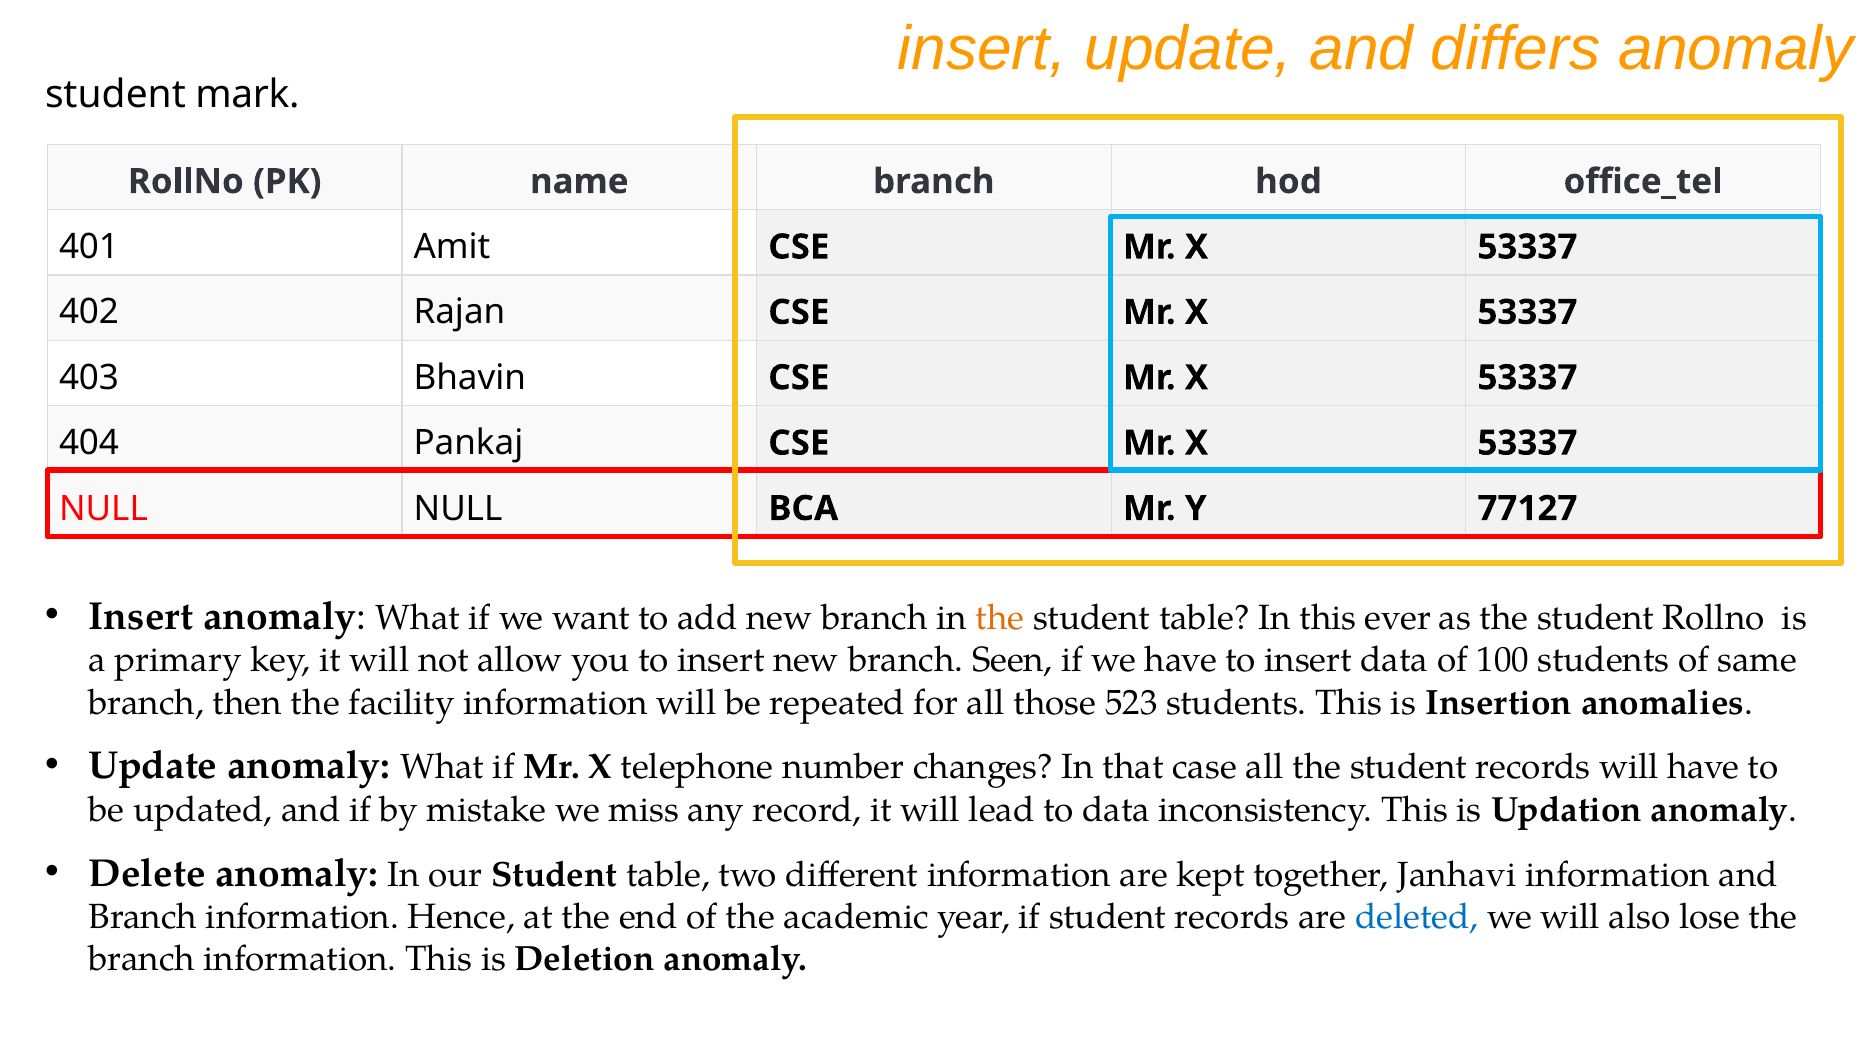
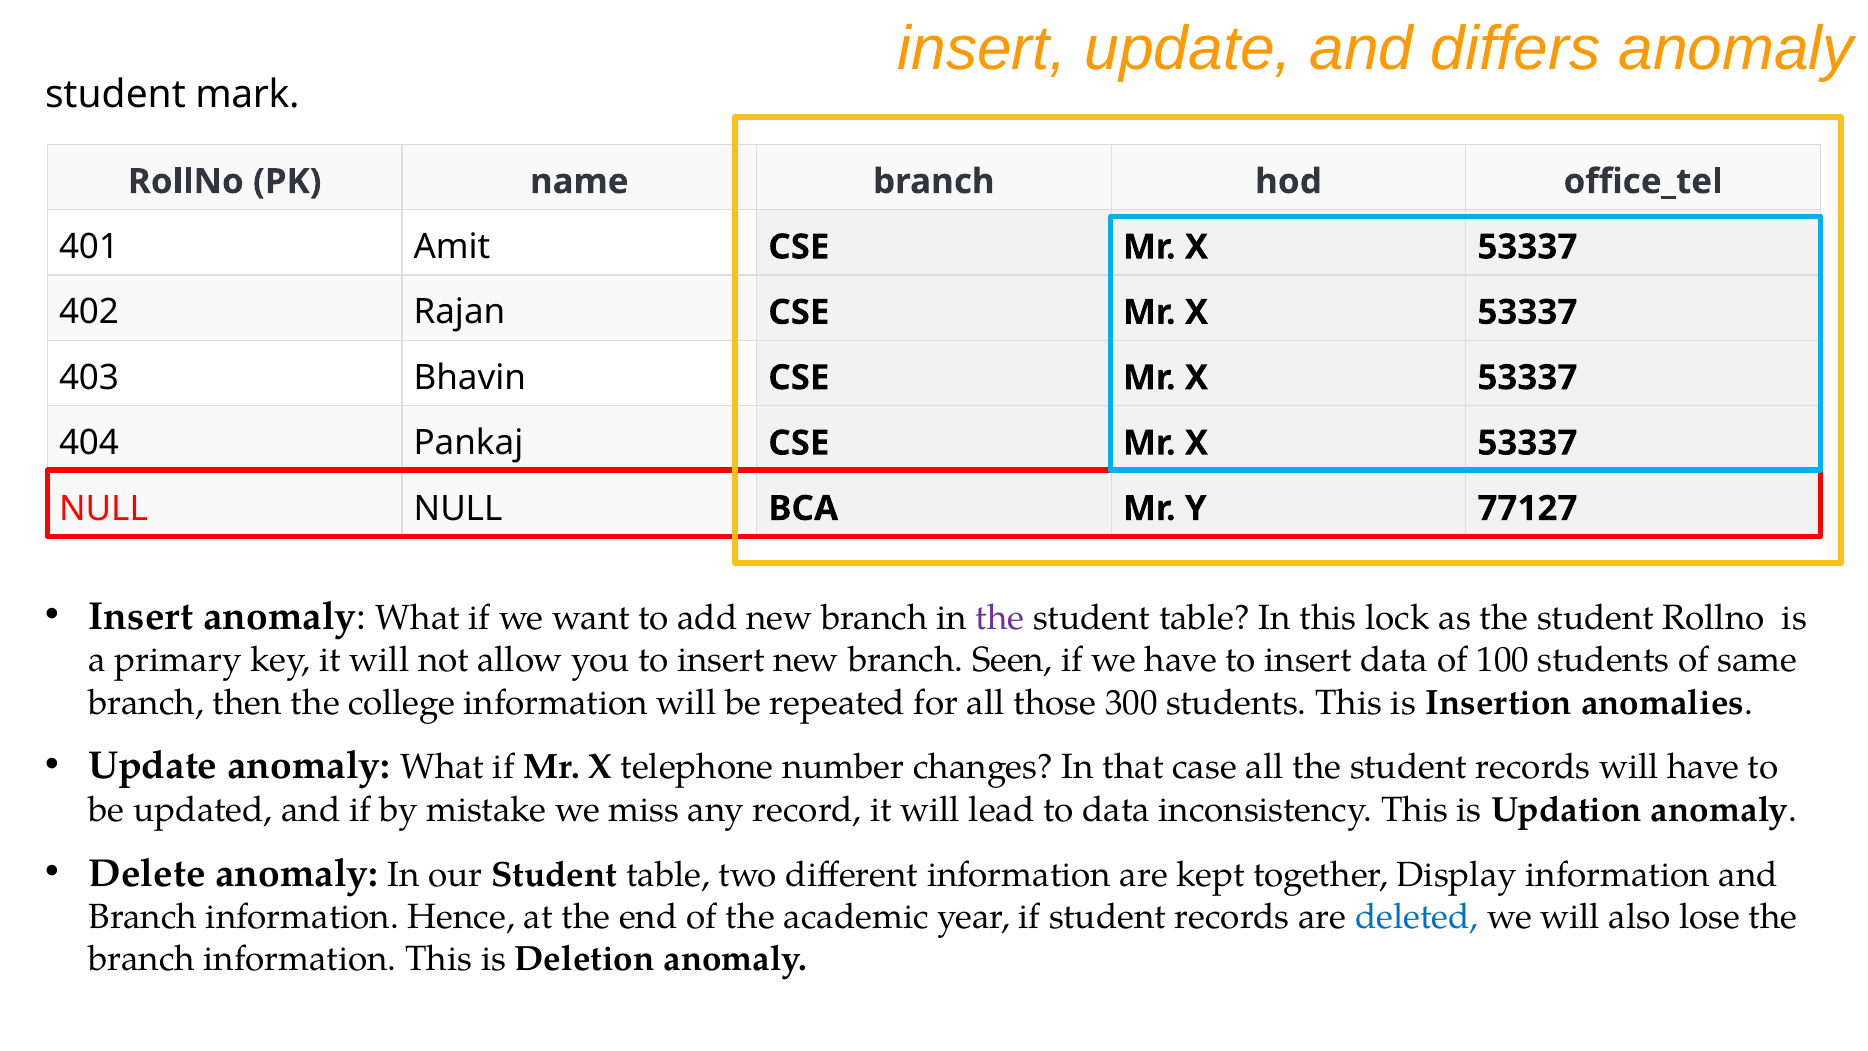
the colour: orange -> purple (1000, 617)
ever: ever -> lock (1398, 617)
facility: facility -> college (402, 702)
523: 523 -> 300 (1131, 702)
Janhavi: Janhavi -> Display (1457, 874)
